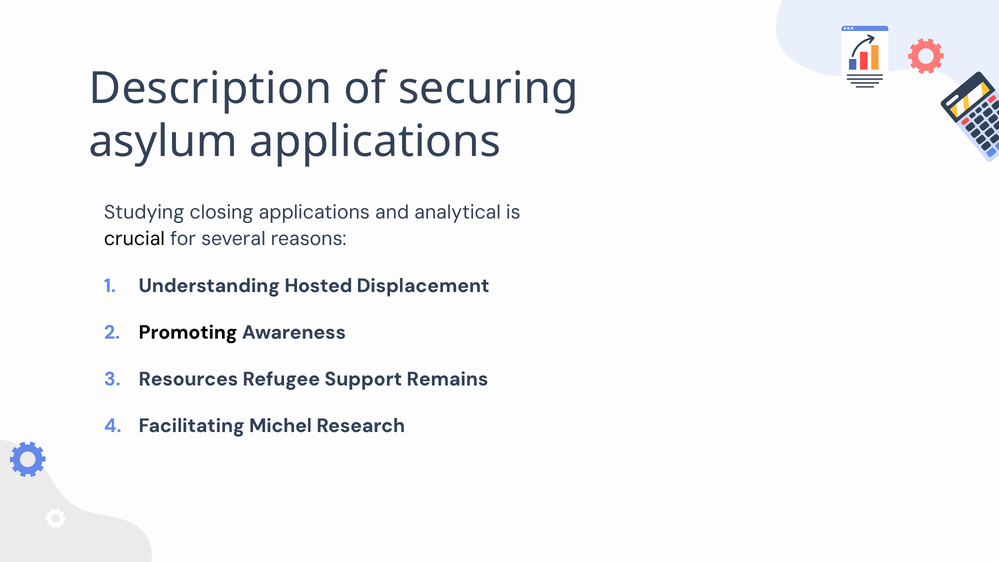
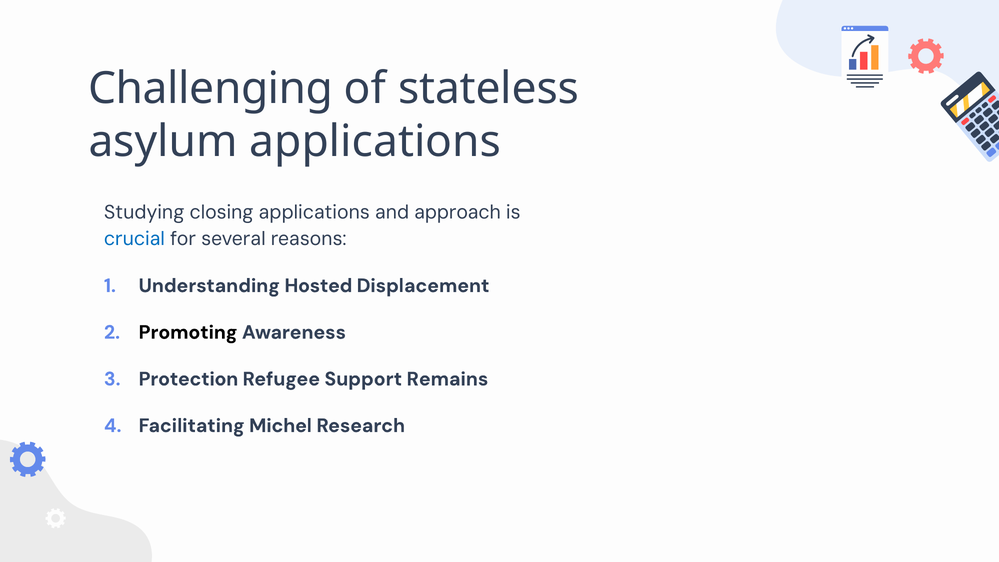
Description: Description -> Challenging (211, 88)
securing: securing -> stateless (489, 88)
analytical: analytical -> approach (458, 212)
crucial colour: black -> blue (134, 239)
Resources: Resources -> Protection (188, 379)
